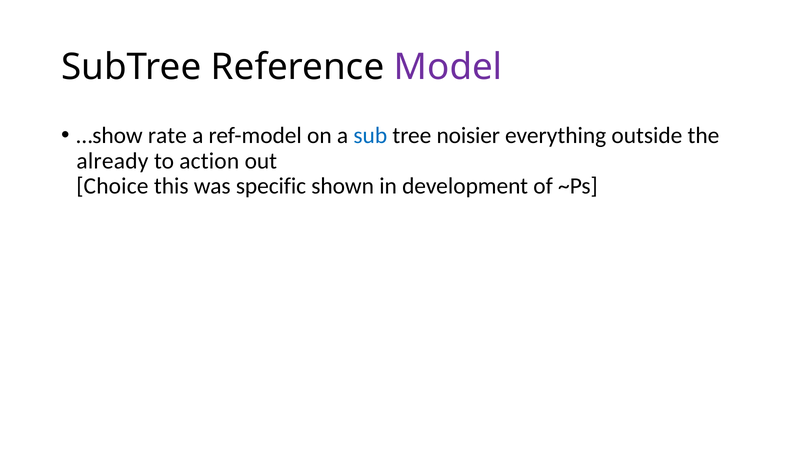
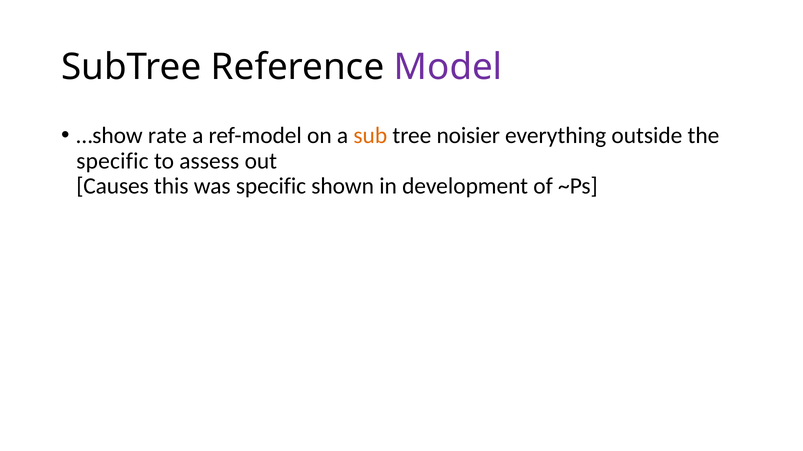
sub colour: blue -> orange (370, 136)
already: already -> specific (112, 161)
action: action -> assess (209, 161)
Choice: Choice -> Causes (113, 186)
